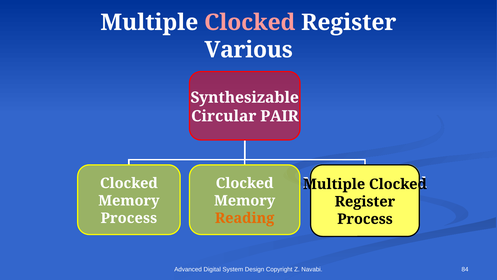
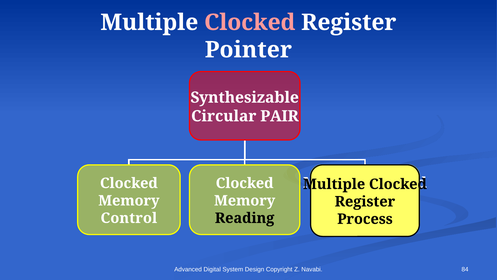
Various: Various -> Pointer (248, 50)
Process: Process -> Control (129, 218)
Reading colour: orange -> black (245, 218)
